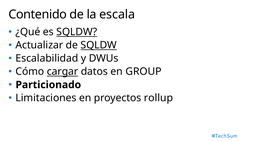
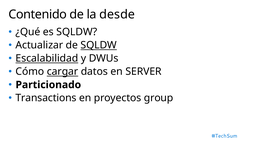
escala: escala -> desde (117, 14)
SQLDW underline: present -> none (77, 32)
Escalabilidad underline: none -> present (47, 59)
GROUP: GROUP -> SERVER (144, 72)
Limitaciones: Limitaciones -> Transactions (46, 98)
rollup: rollup -> group (159, 98)
